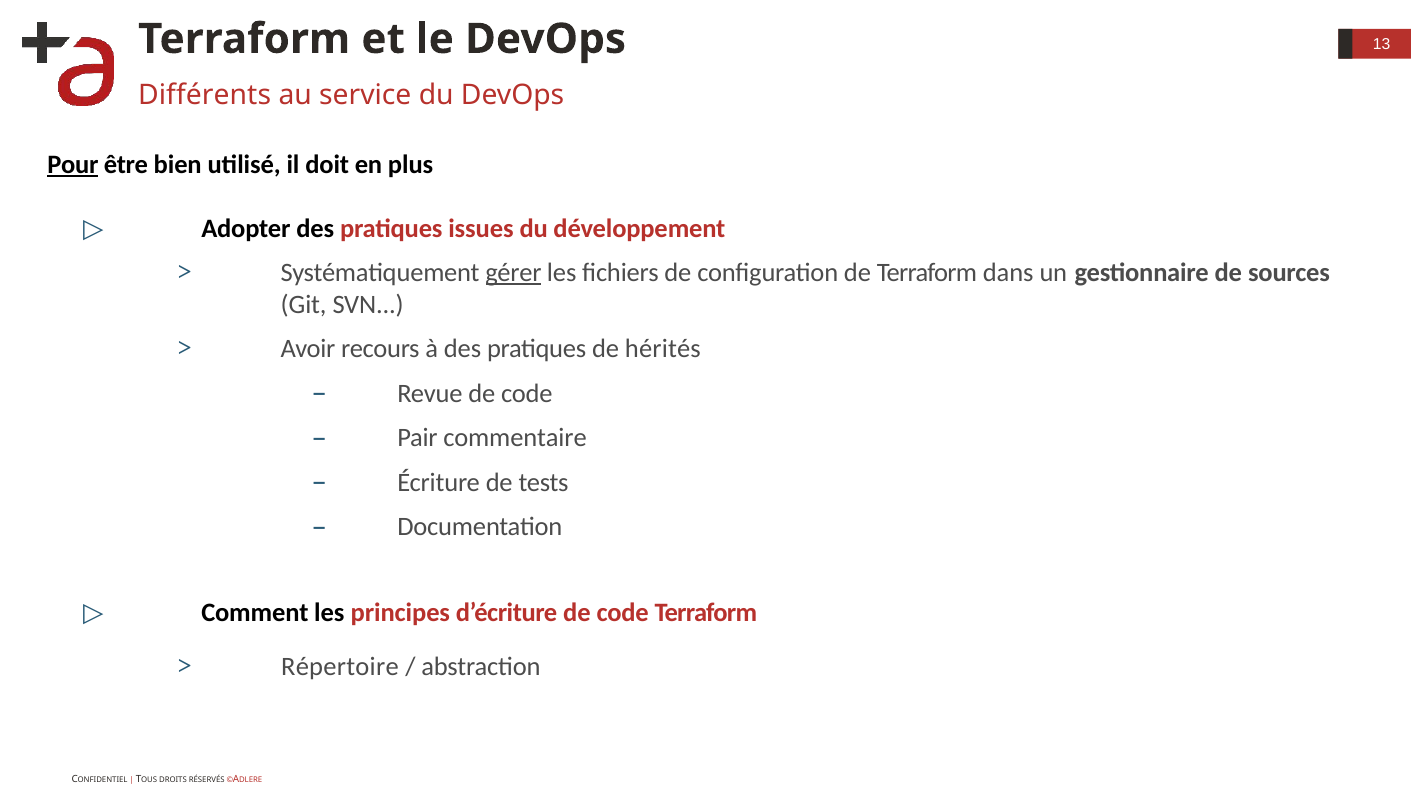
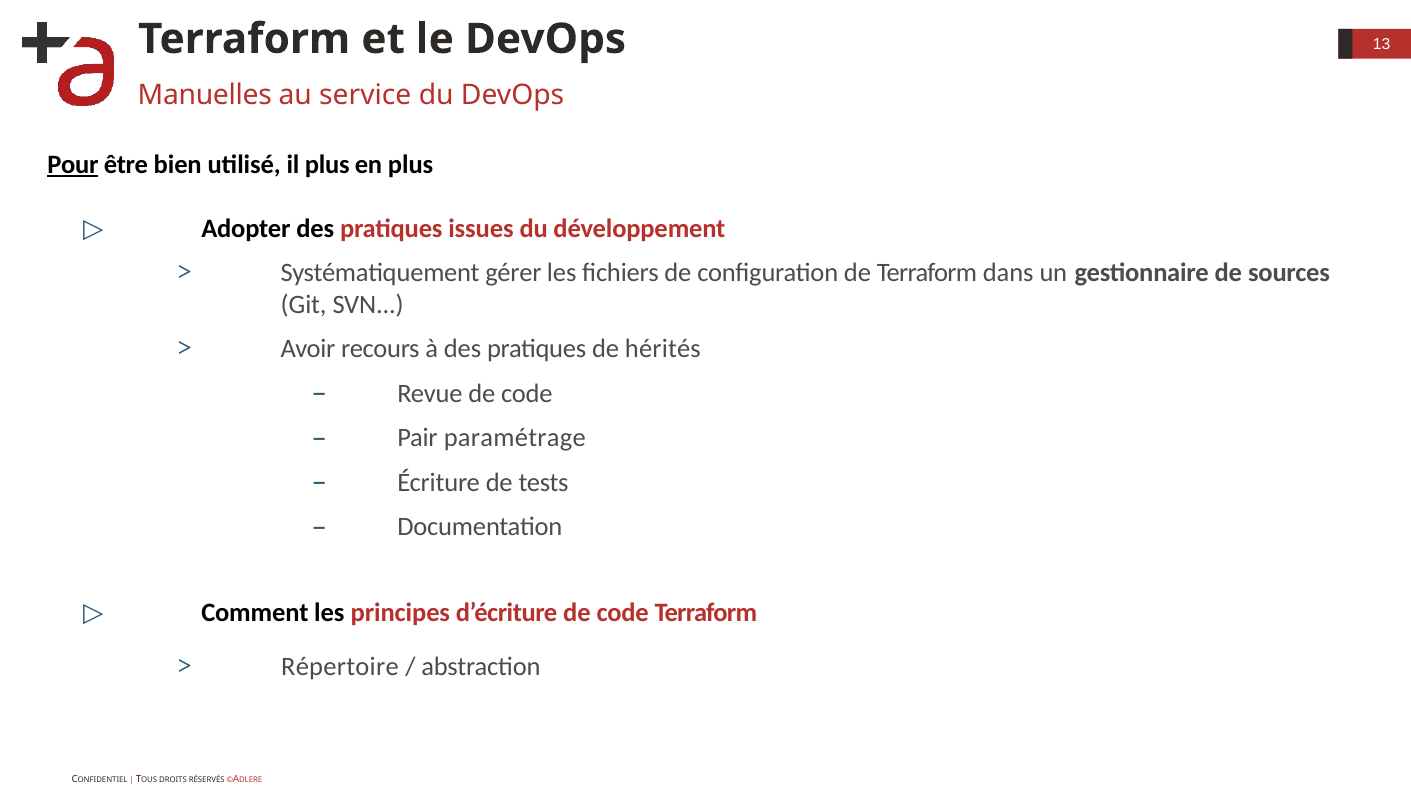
Différents: Différents -> Manuelles (205, 95)
il doit: doit -> plus (327, 165)
gérer underline: present -> none (513, 273)
commentaire: commentaire -> paramétrage (515, 438)
